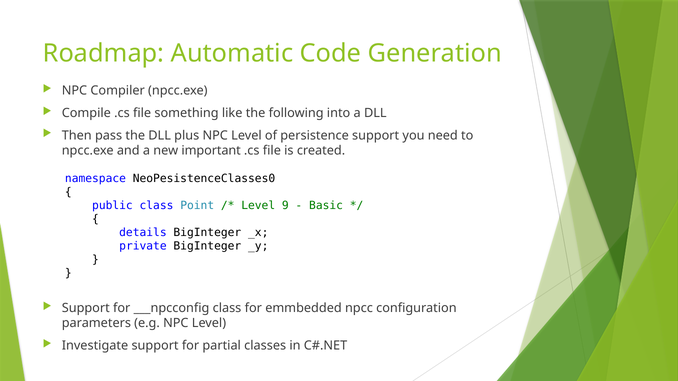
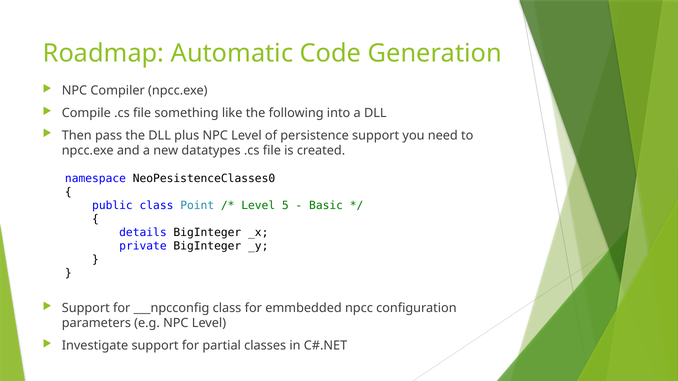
important: important -> datatypes (211, 151)
9: 9 -> 5 (285, 206)
